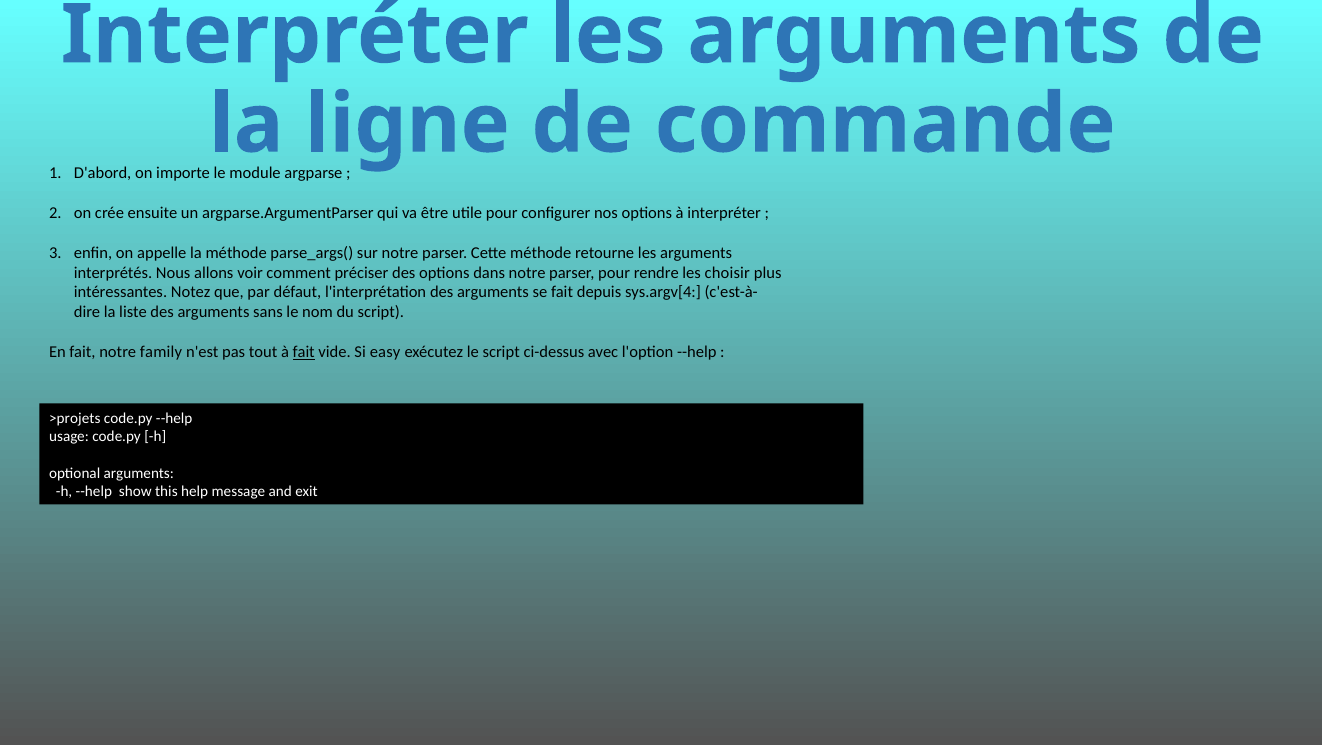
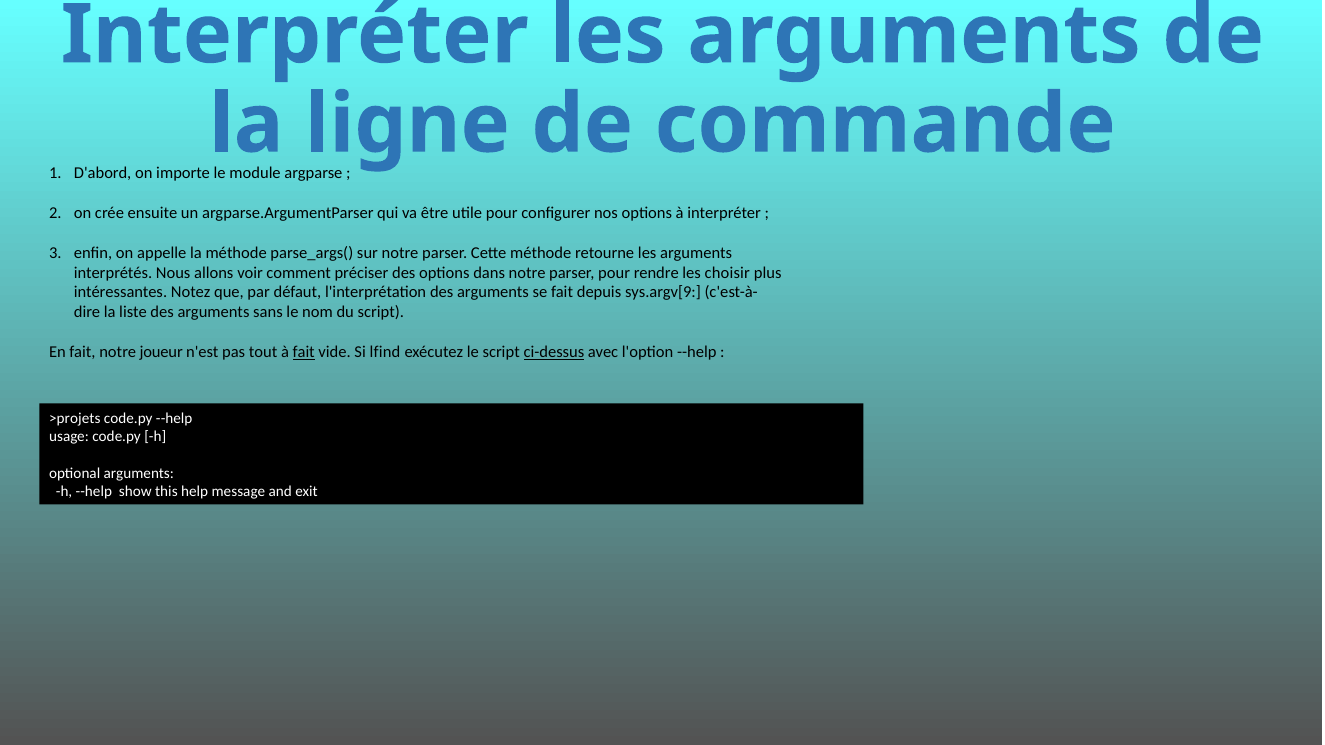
sys.argv[4: sys.argv[4 -> sys.argv[9 (663, 293)
family: family -> joueur (161, 352)
easy: easy -> lfind (385, 352)
ci-dessus underline: none -> present (554, 352)
